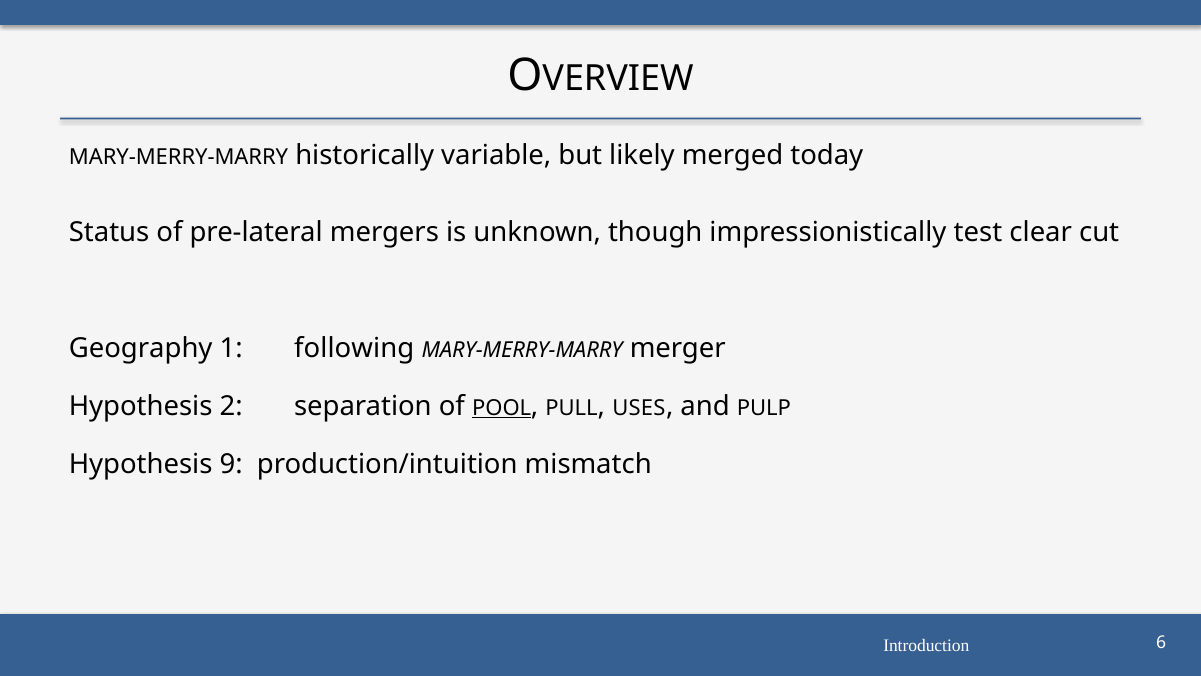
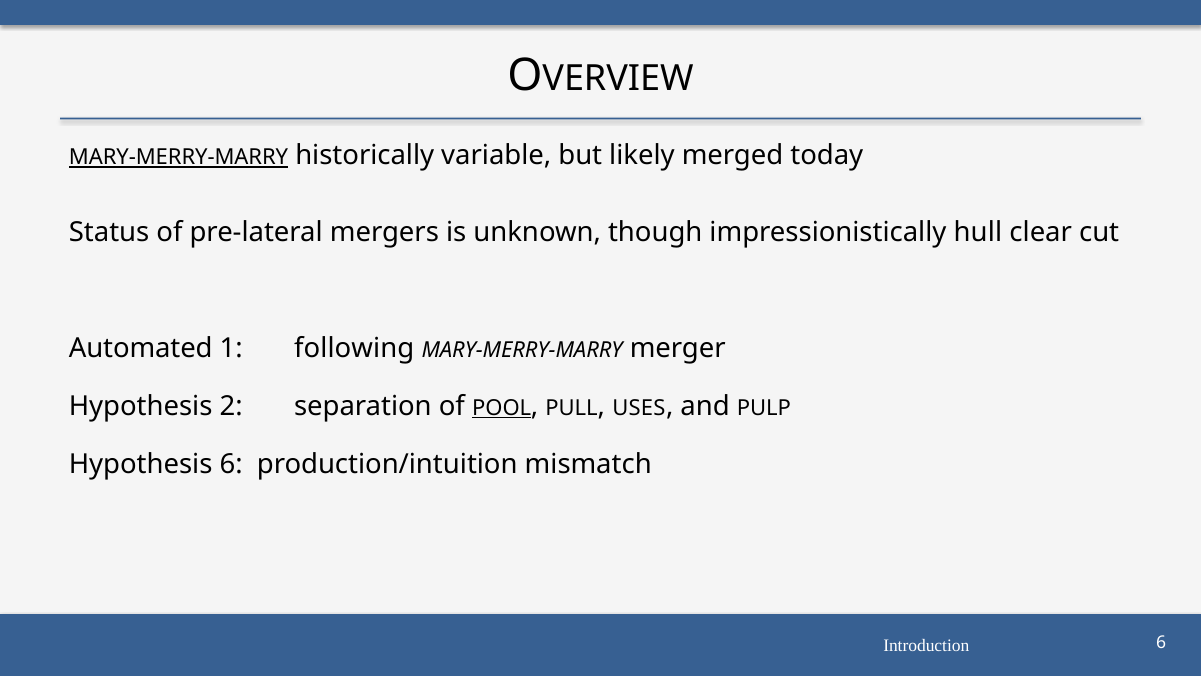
MARY-MERRY-MARRY underline: none -> present (179, 157)
test: test -> hull (978, 233)
Geography: Geography -> Automated (141, 348)
Hypothesis 9: 9 -> 6 (231, 464)
